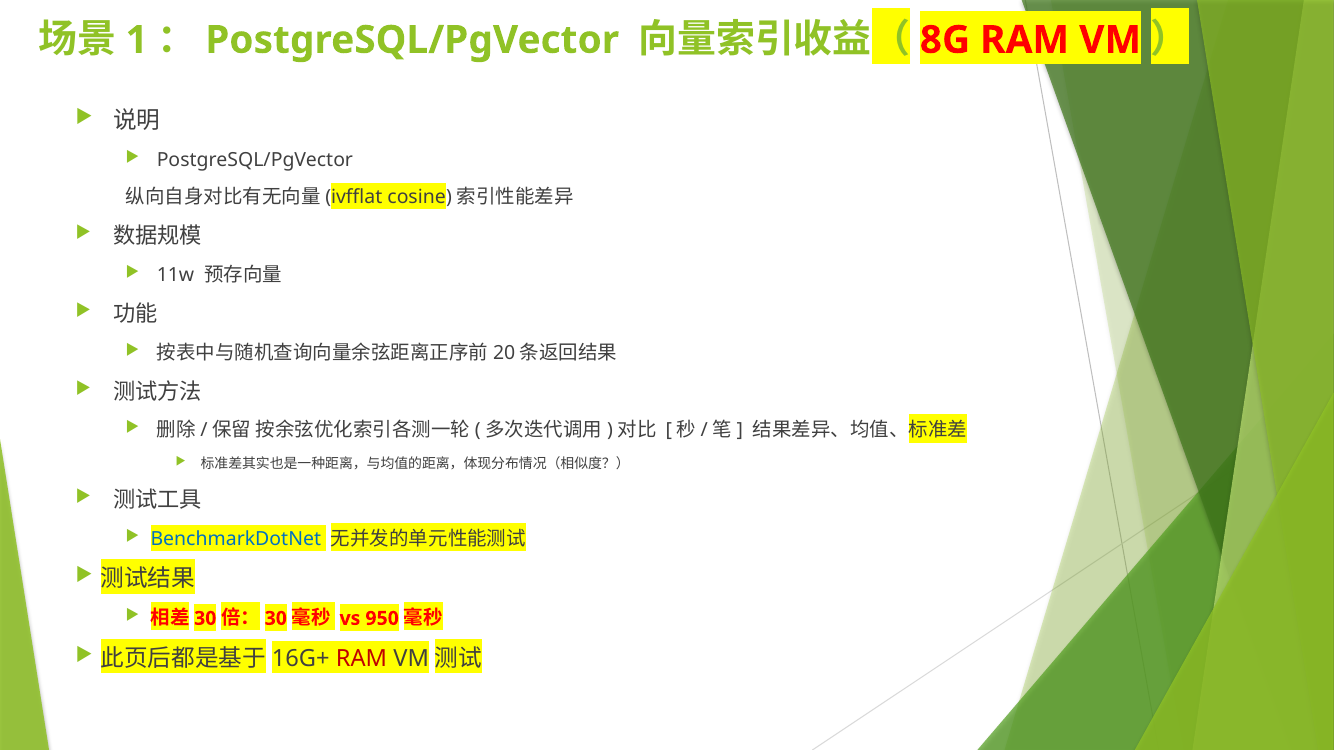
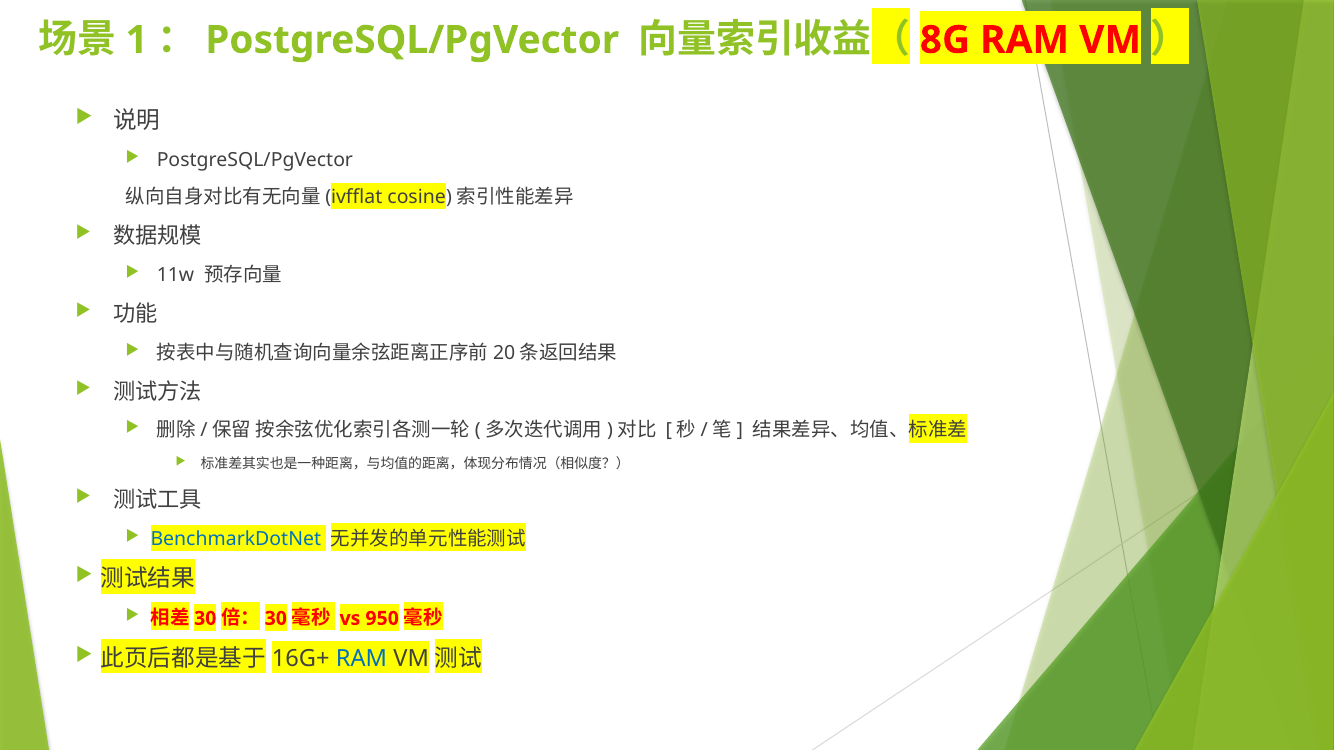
RAM colour: red -> blue (361, 659)
